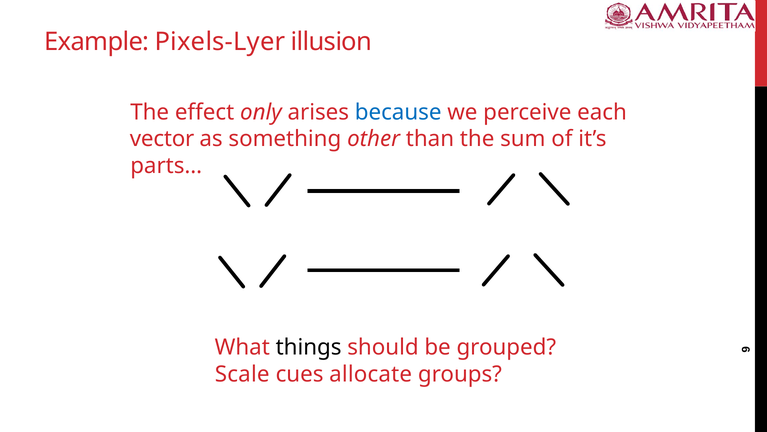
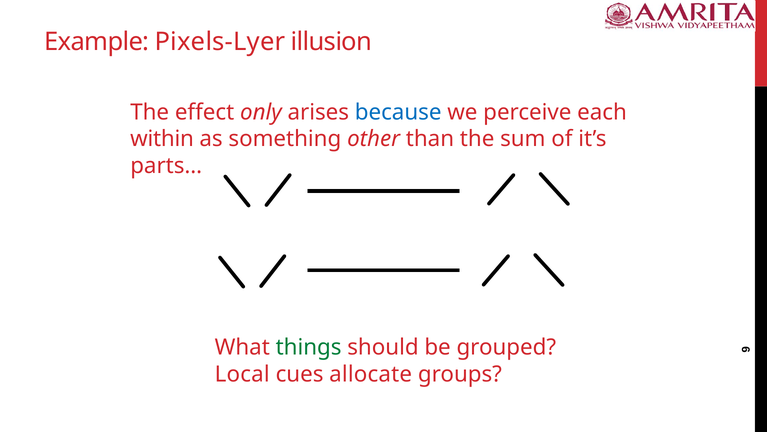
vector: vector -> within (162, 139)
things colour: black -> green (309, 347)
Scale: Scale -> Local (242, 374)
